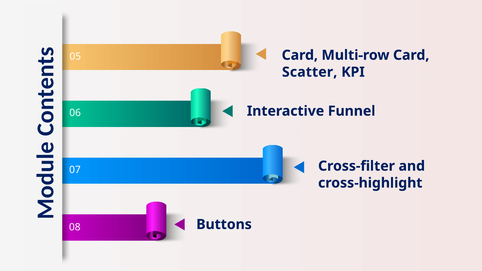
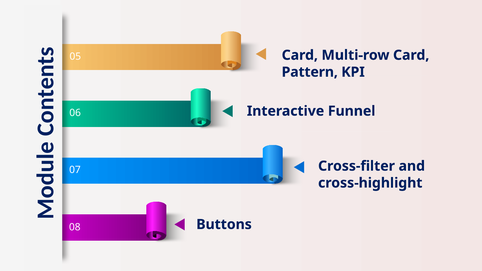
Scatter: Scatter -> Pattern (310, 72)
